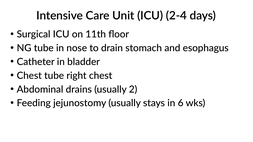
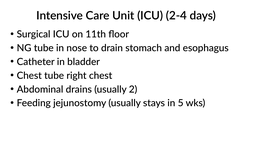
6: 6 -> 5 (181, 103)
